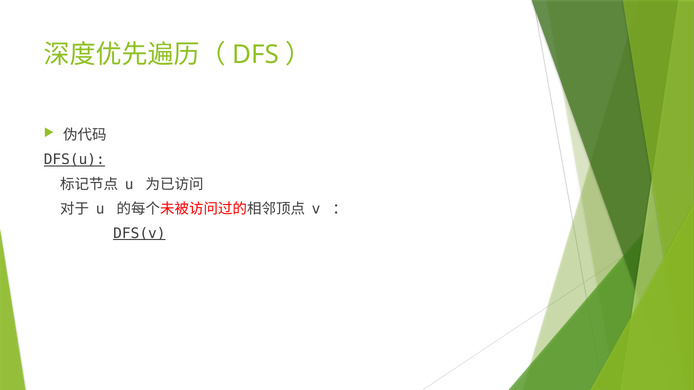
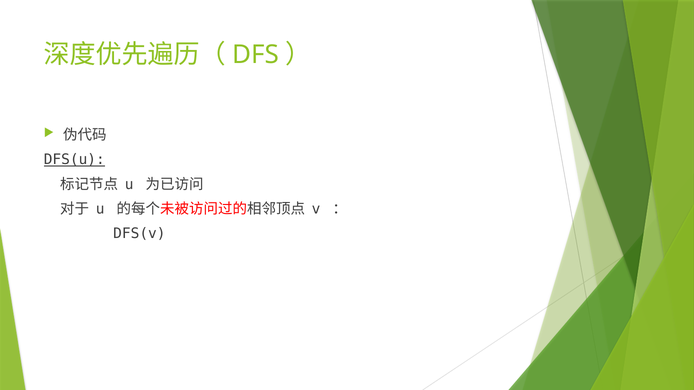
DFS(v underline: present -> none (139, 234)
